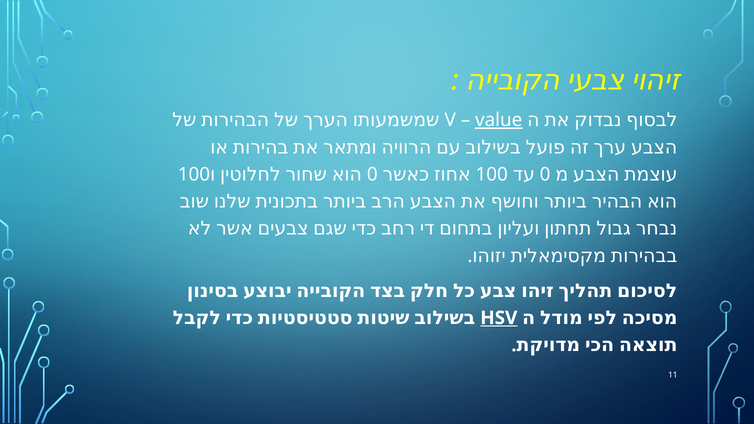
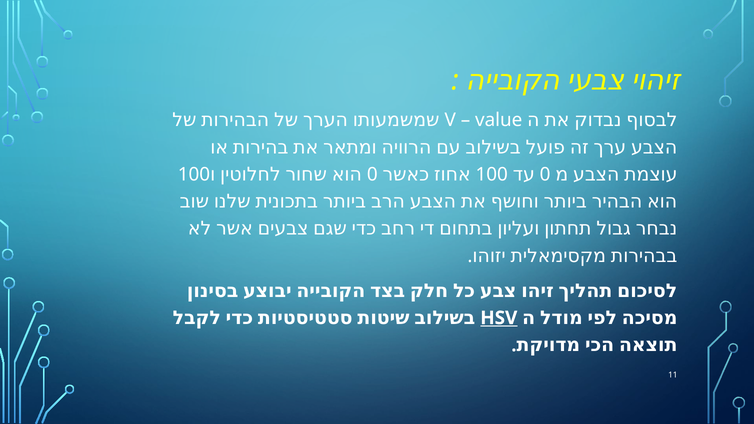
value underline: present -> none (499, 120)
